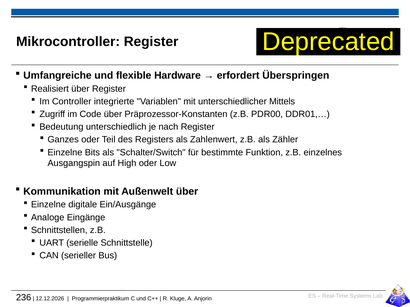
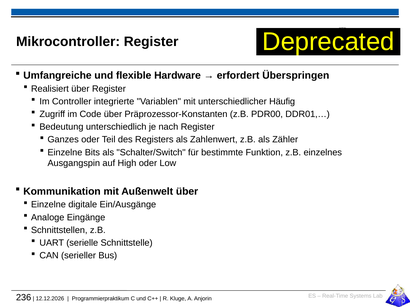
Mittels: Mittels -> Häufig (282, 102)
